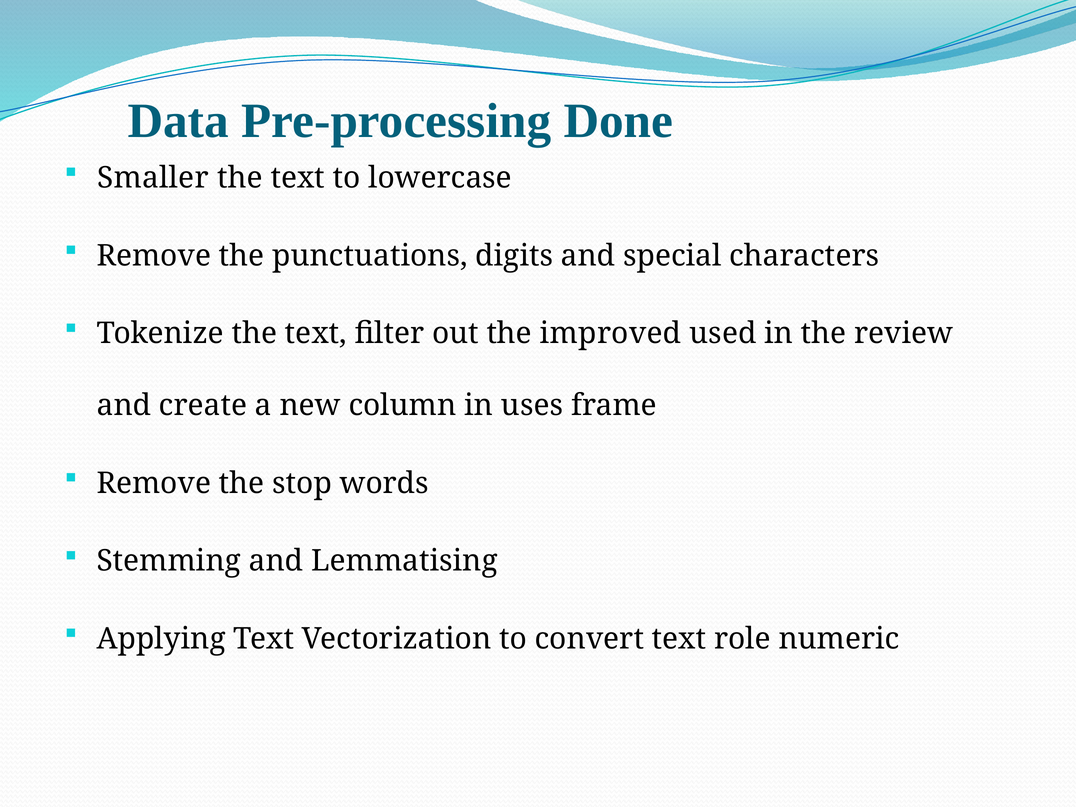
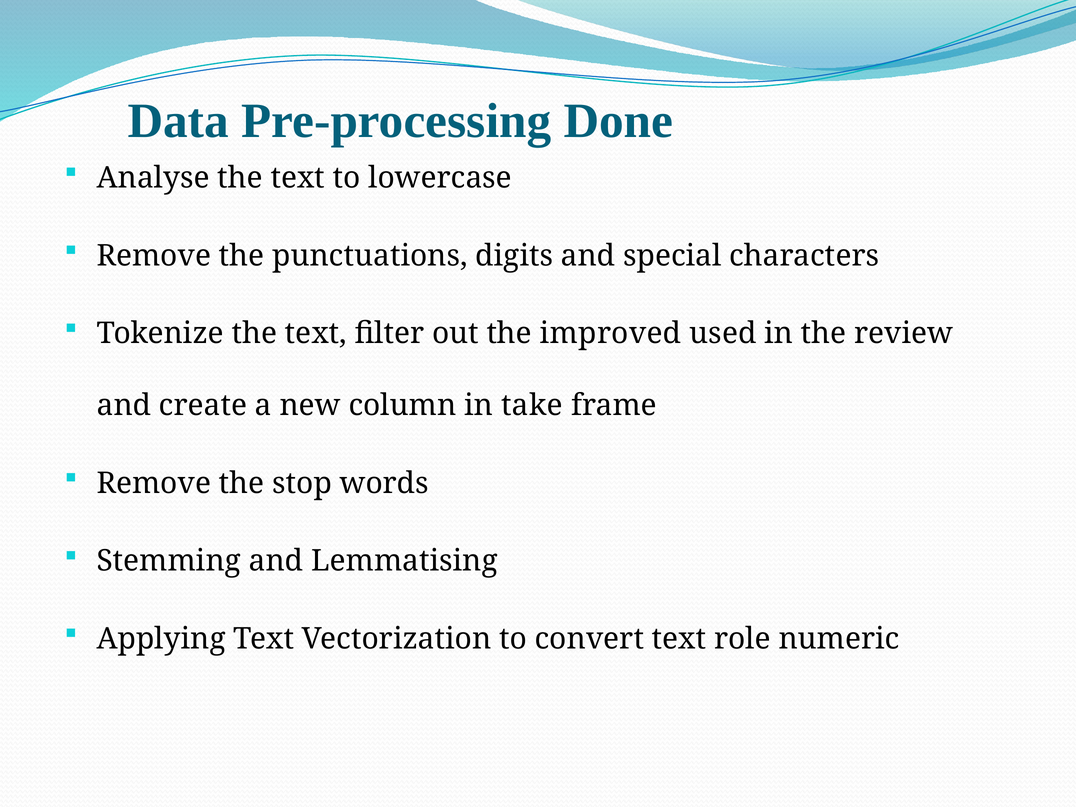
Smaller: Smaller -> Analyse (153, 178)
uses: uses -> take (532, 405)
